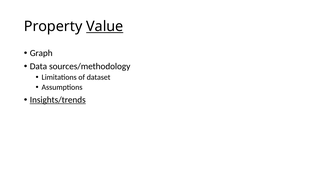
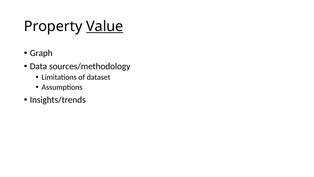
Insights/trends underline: present -> none (58, 100)
